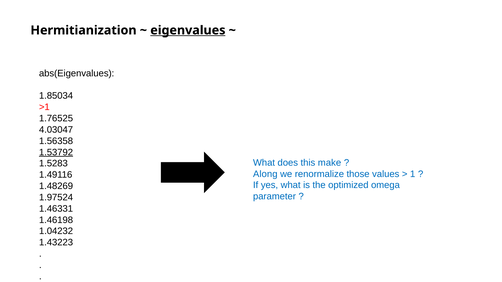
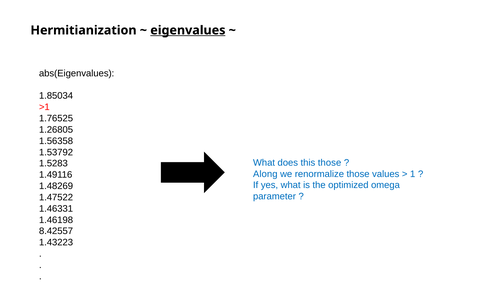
4.03047: 4.03047 -> 1.26805 (56, 130)
1.53792 underline: present -> none (56, 152)
this make: make -> those (330, 163)
1.97524: 1.97524 -> 1.47522 (56, 198)
1.04232: 1.04232 -> 8.42557 (56, 232)
